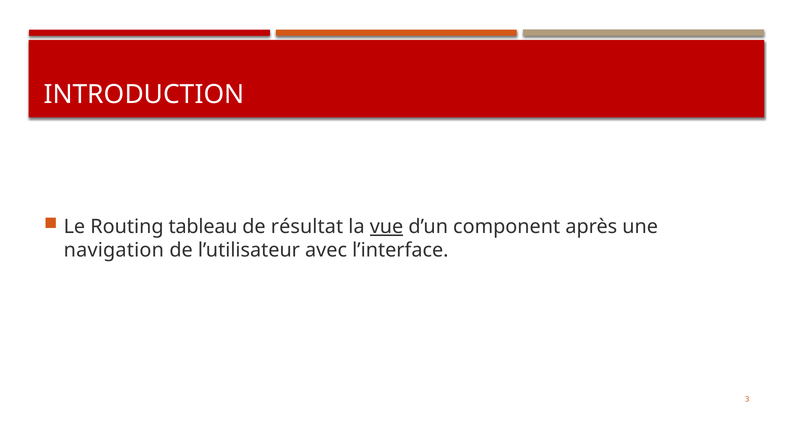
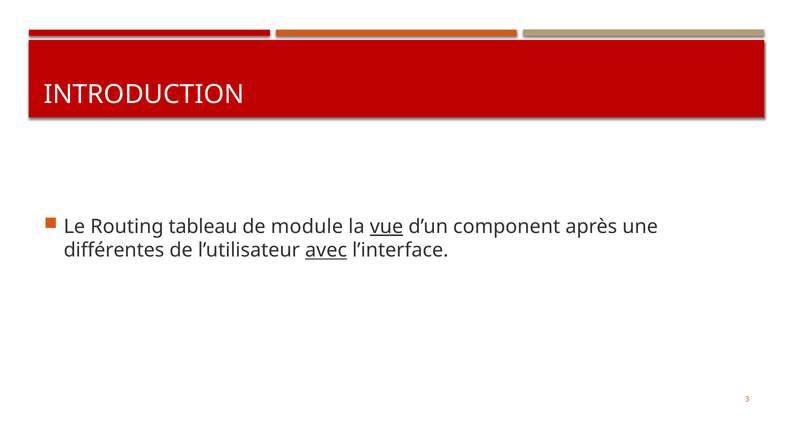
résultat: résultat -> module (307, 227)
navigation: navigation -> différentes (114, 250)
avec underline: none -> present (326, 250)
